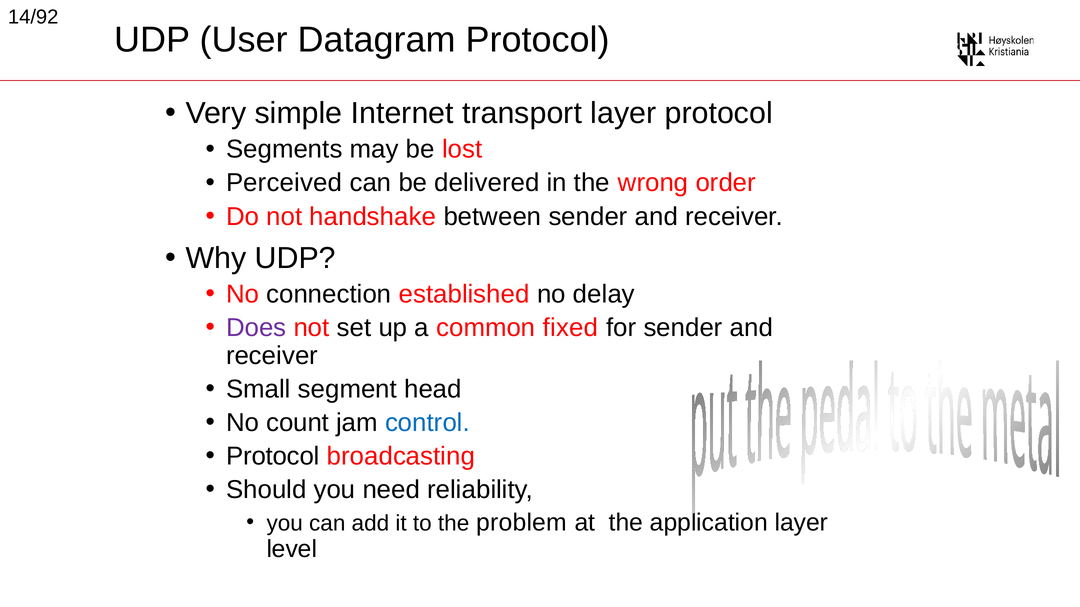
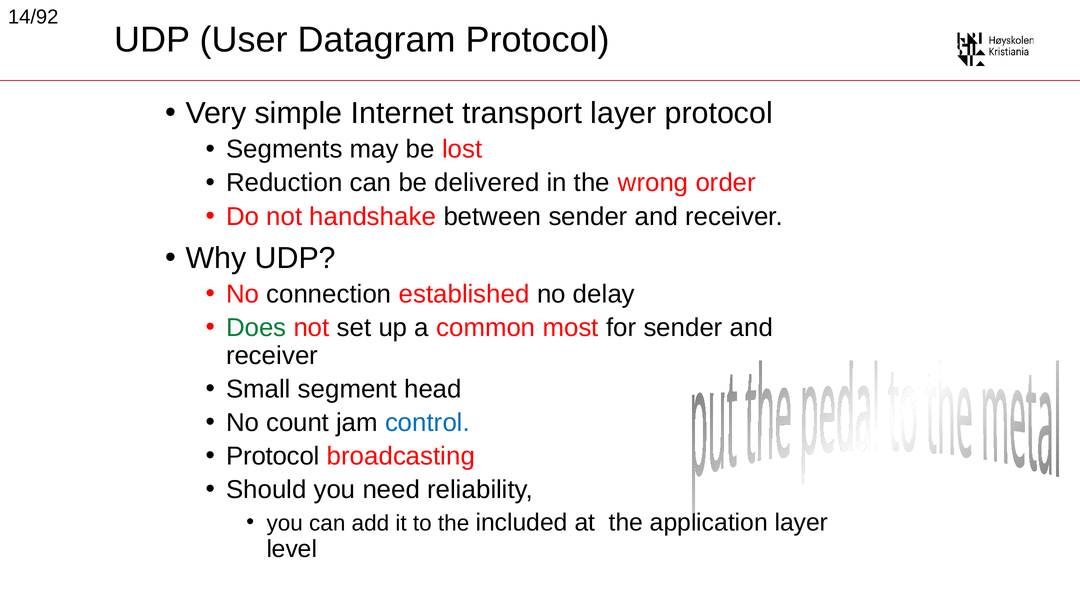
Perceived: Perceived -> Reduction (284, 183)
Does colour: purple -> green (256, 328)
fixed: fixed -> most (571, 328)
problem: problem -> included (522, 523)
